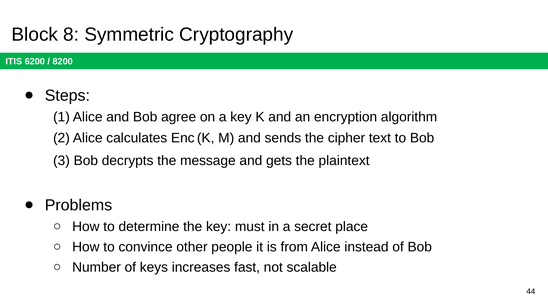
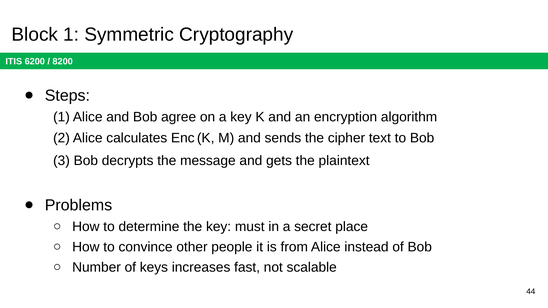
Block 8: 8 -> 1 (71, 34)
